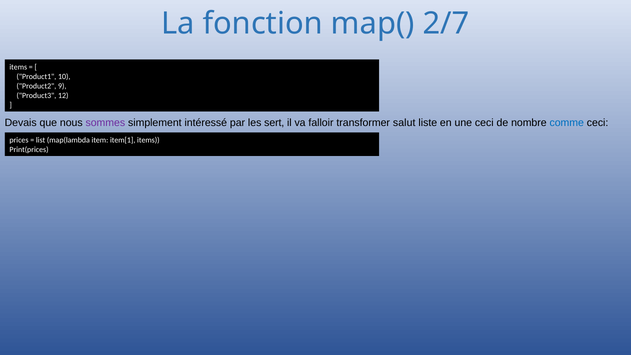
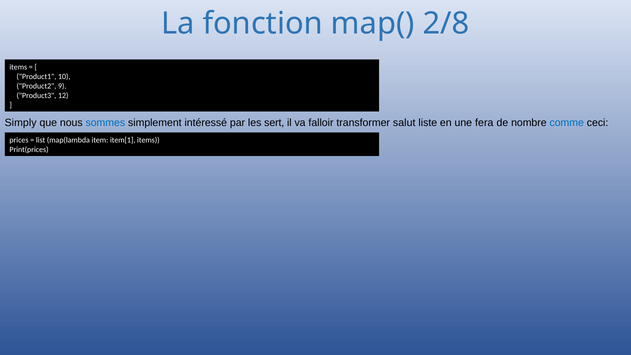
2/7: 2/7 -> 2/8 (446, 24)
Devais: Devais -> Simply (21, 123)
sommes colour: purple -> blue (105, 123)
une ceci: ceci -> fera (484, 123)
